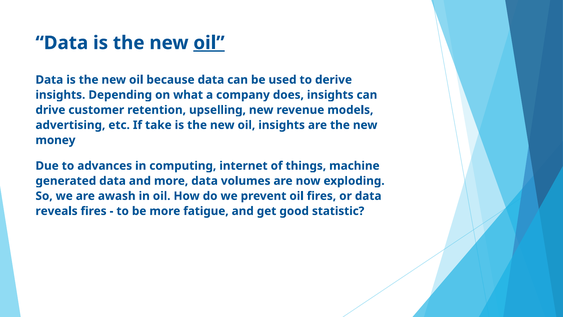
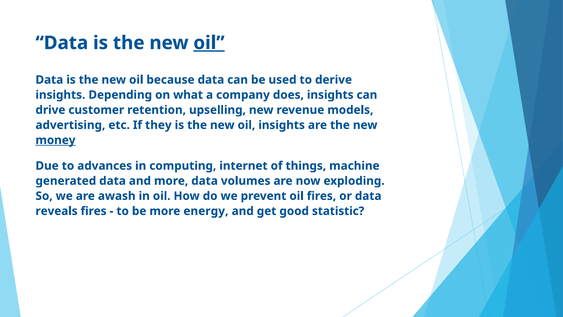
take: take -> they (158, 125)
money underline: none -> present (55, 140)
fatigue: fatigue -> energy (206, 211)
